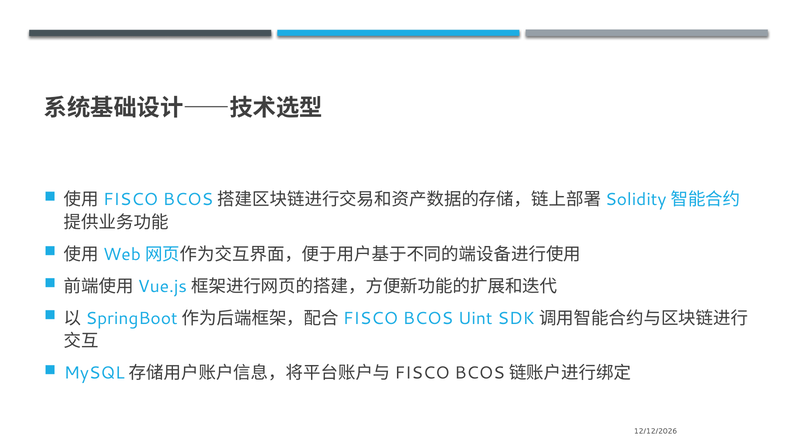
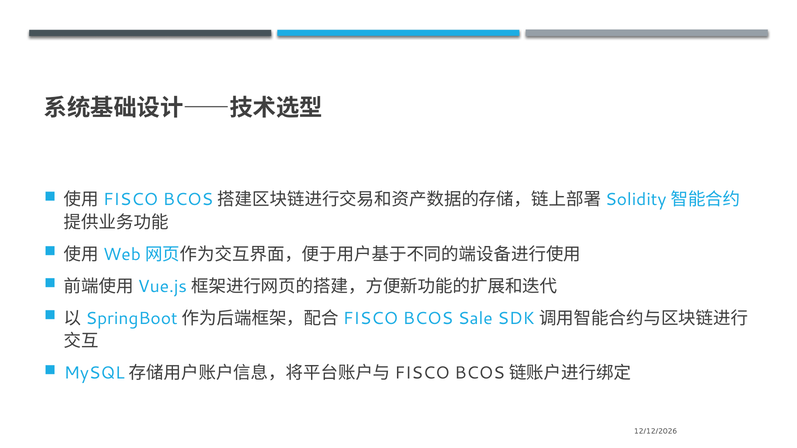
Uint: Uint -> Sale (475, 318)
